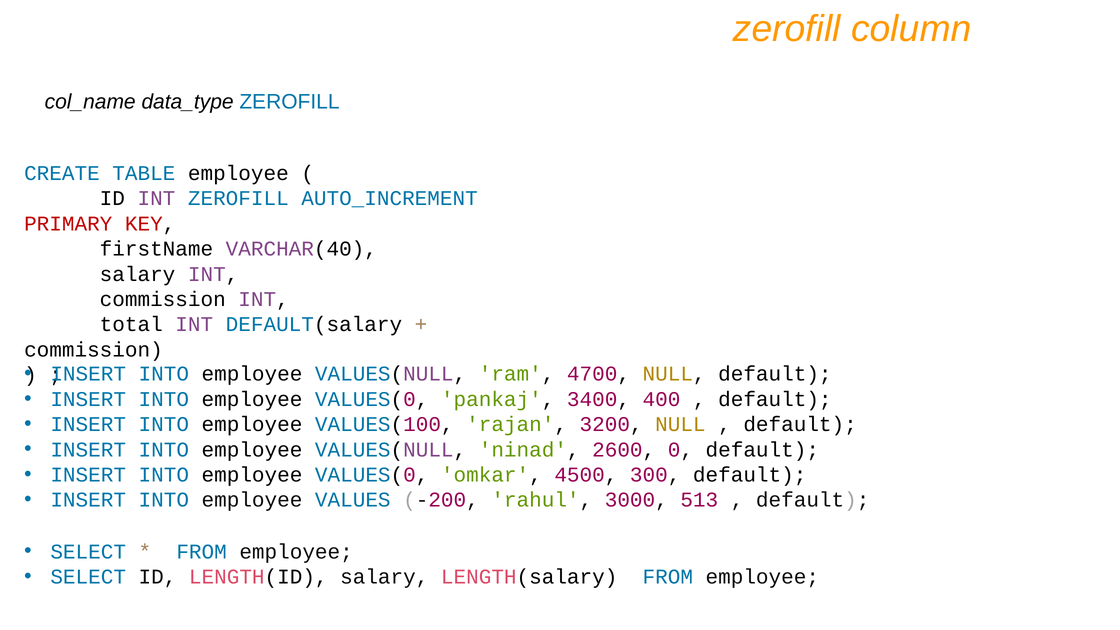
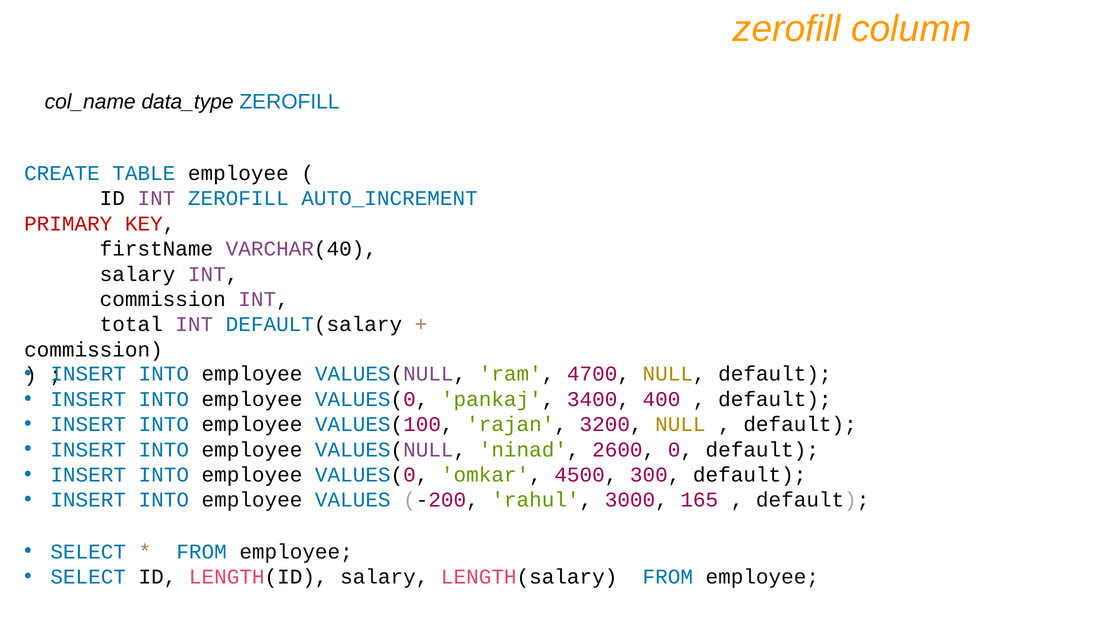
513: 513 -> 165 (699, 500)
